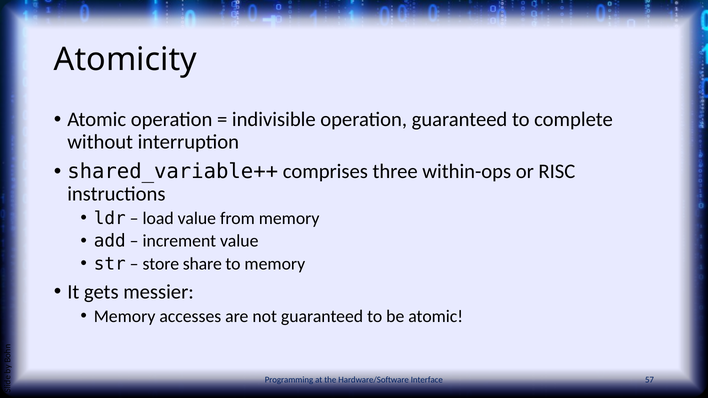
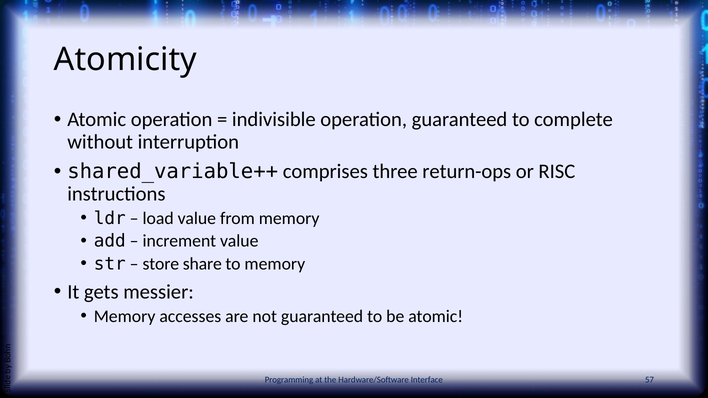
within-ops: within-ops -> return-ops (467, 172)
